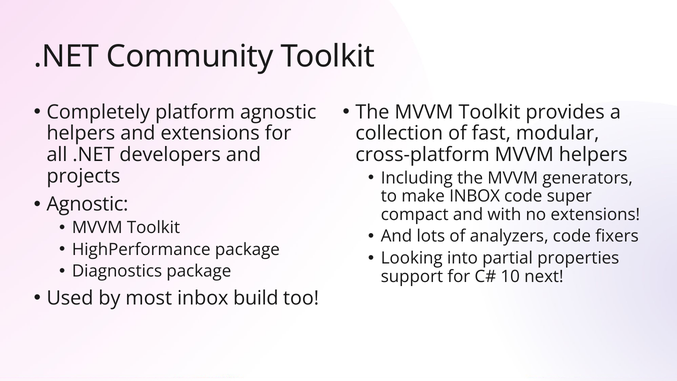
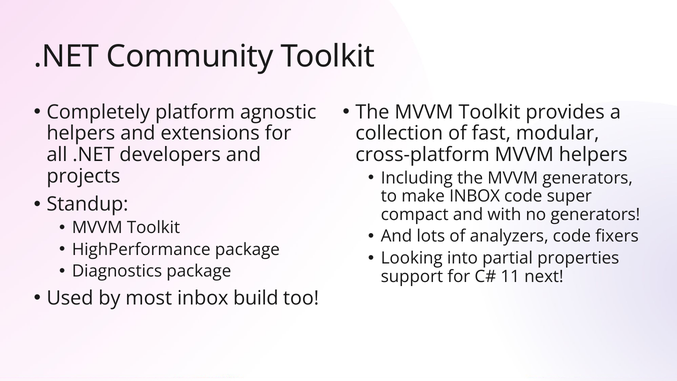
Agnostic: Agnostic -> Standup (87, 204)
no extensions: extensions -> generators (595, 214)
10: 10 -> 11 (510, 276)
